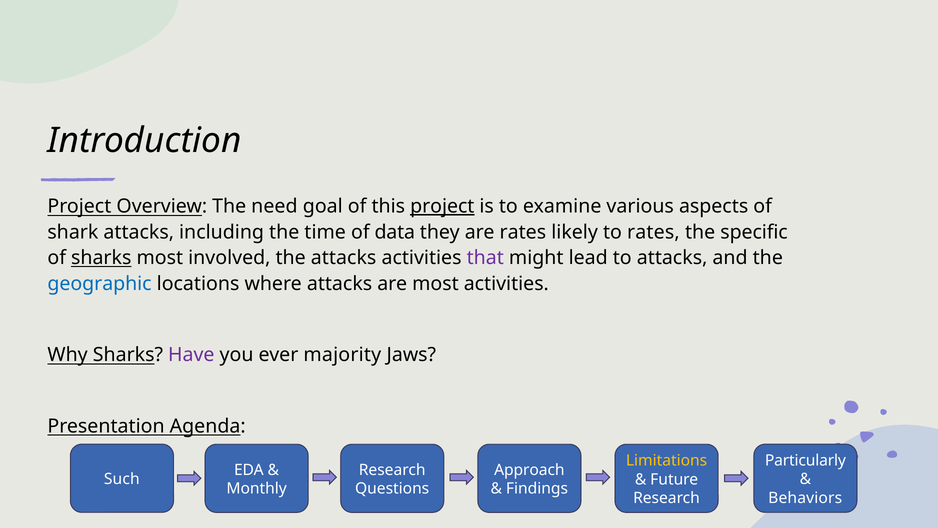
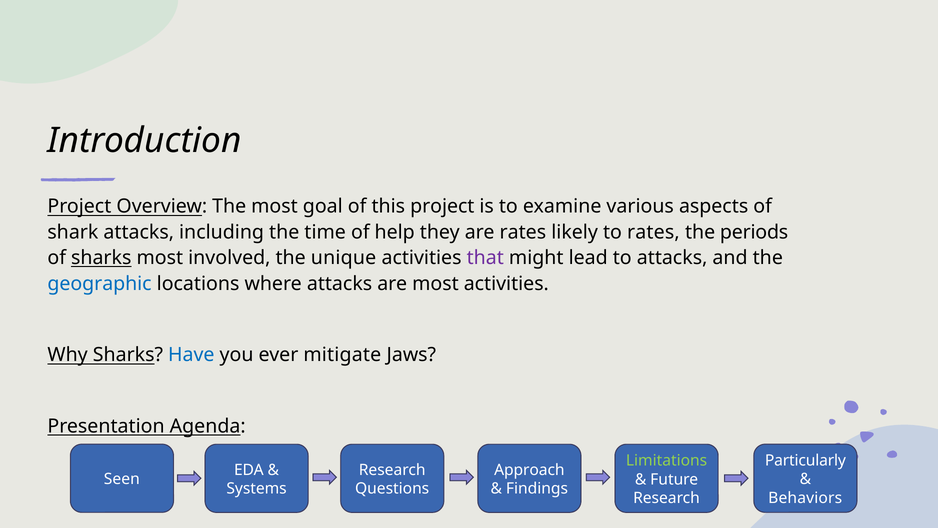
The need: need -> most (274, 206)
project underline: present -> none (442, 206)
data: data -> help (395, 232)
specific: specific -> periods (754, 232)
the attacks: attacks -> unique (344, 258)
Have colour: purple -> blue (191, 355)
majority: majority -> mitigate (342, 355)
Limitations colour: yellow -> light green (667, 460)
Such: Such -> Seen (122, 479)
Monthly: Monthly -> Systems (257, 488)
